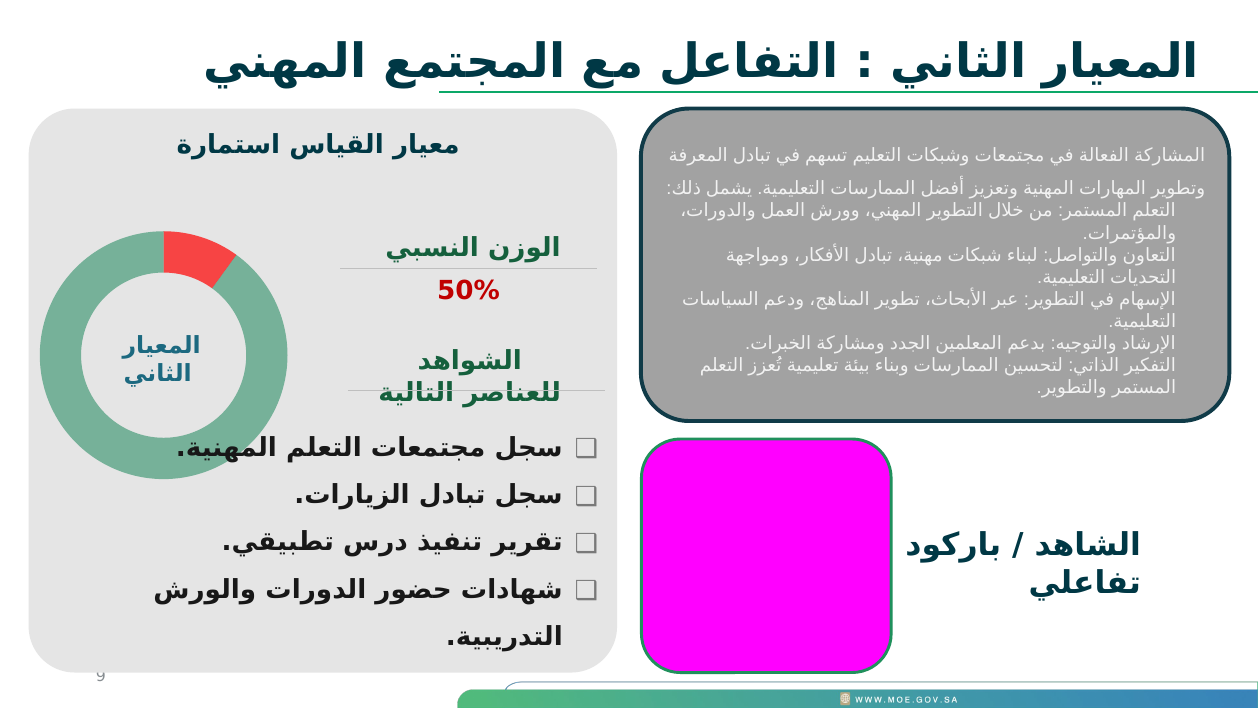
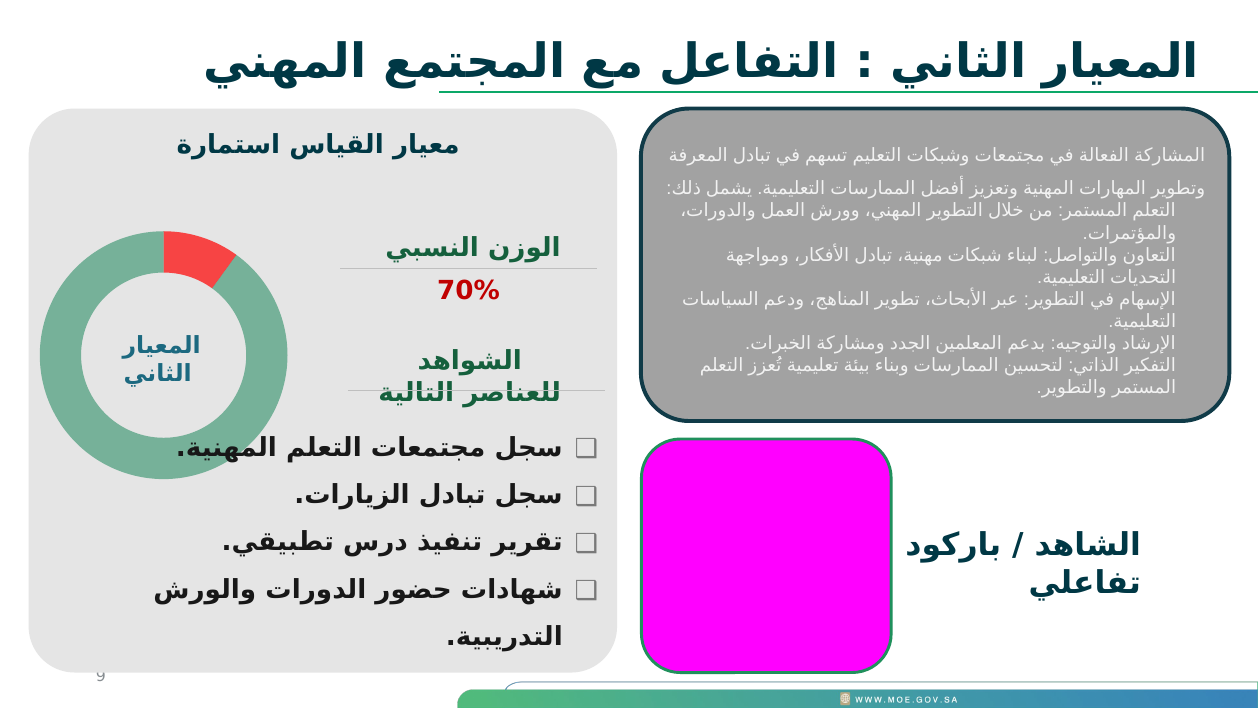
50%: 50% -> 70% (469, 291)
